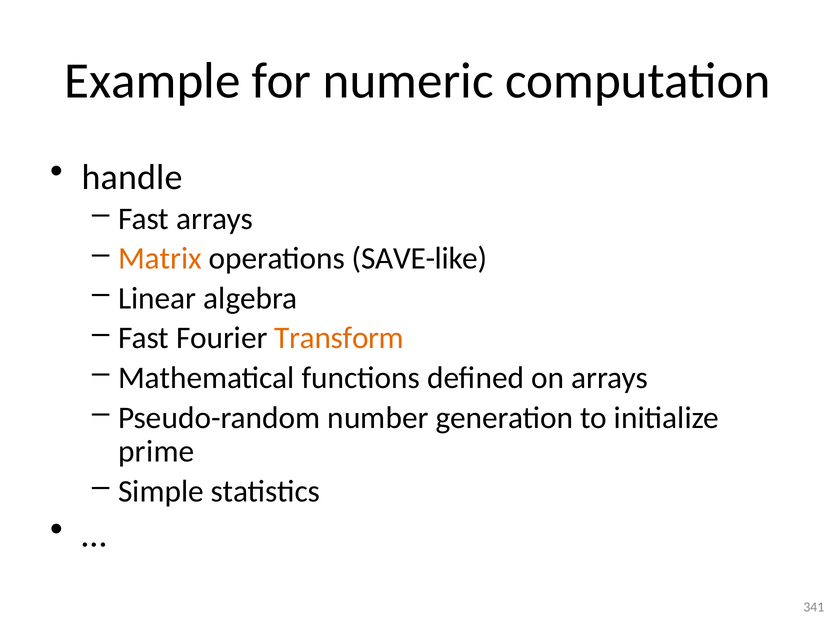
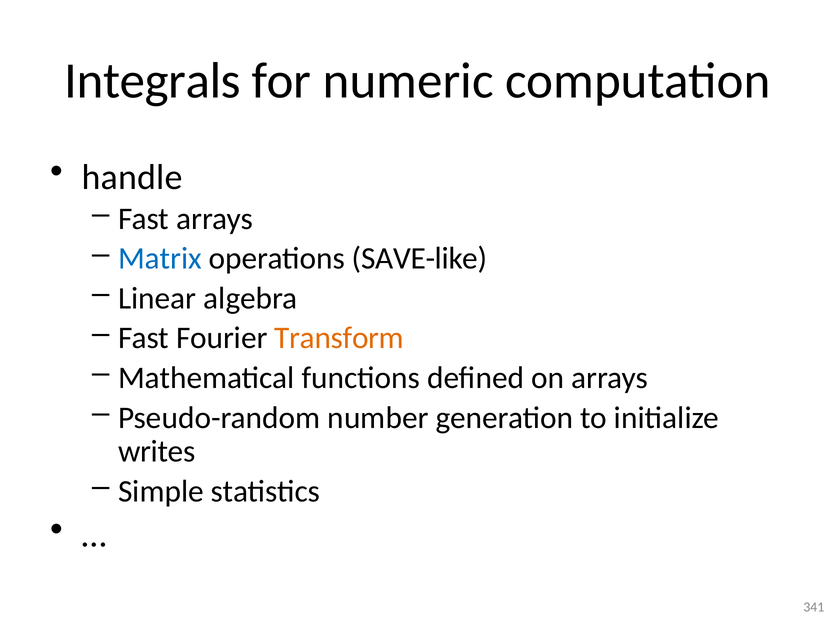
Example: Example -> Integrals (153, 81)
Matrix colour: orange -> blue (160, 259)
prime: prime -> writes (157, 452)
